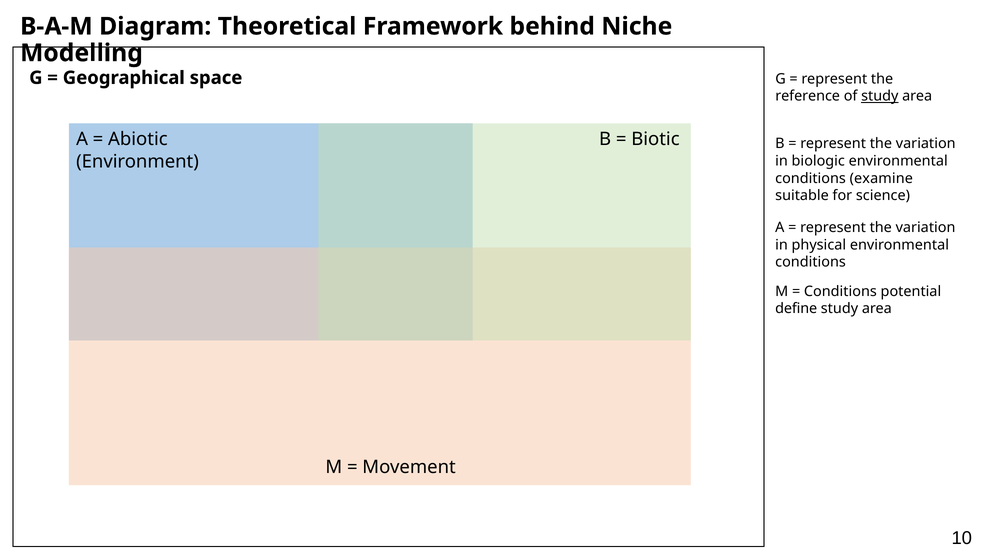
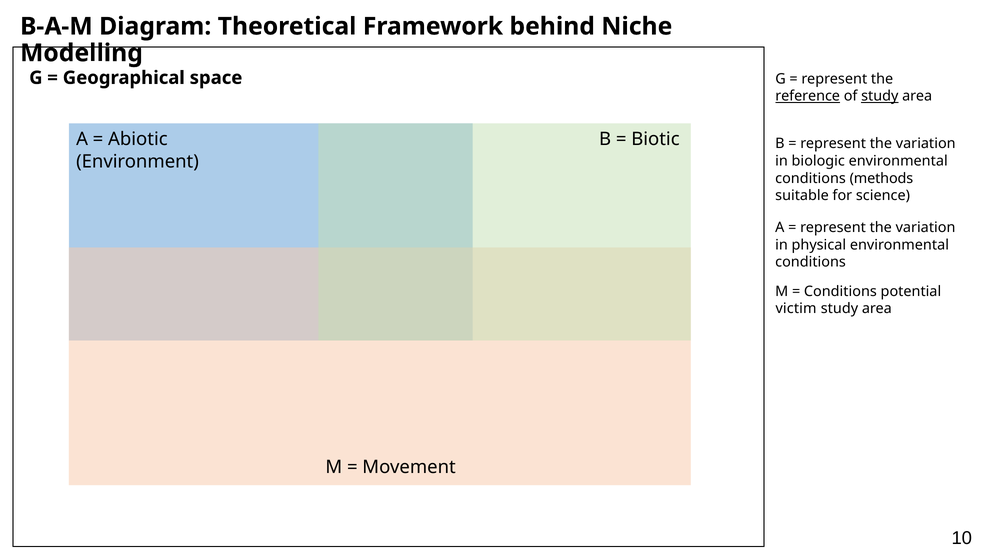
reference underline: none -> present (808, 96)
examine: examine -> methods (881, 178)
define: define -> victim (796, 308)
